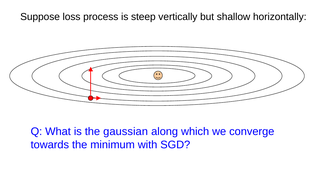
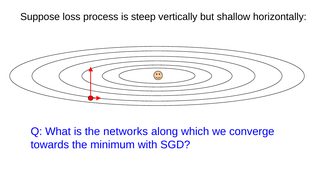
gaussian: gaussian -> networks (126, 132)
